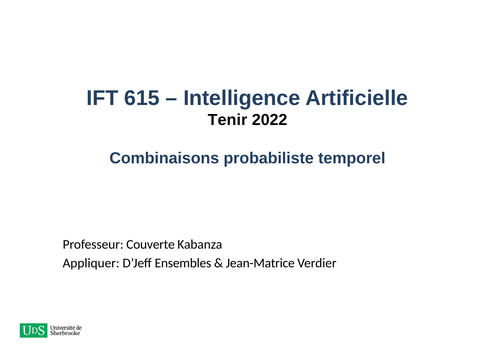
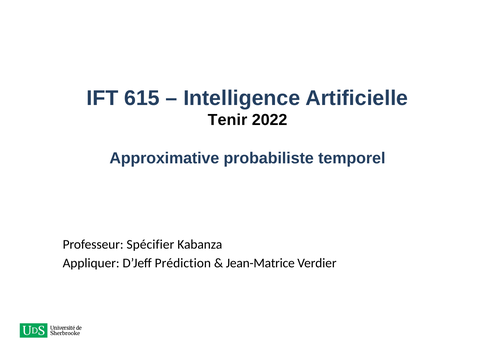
Combinaisons: Combinaisons -> Approximative (164, 158)
Couverte: Couverte -> Spécifier (150, 244)
Ensembles: Ensembles -> Prédiction (183, 263)
